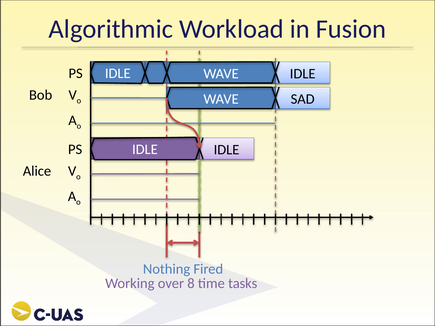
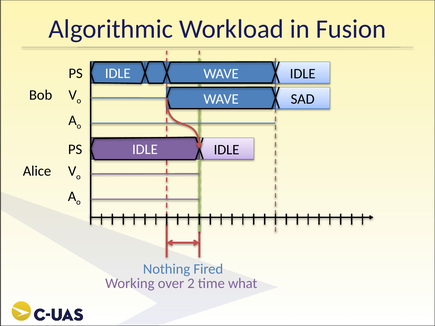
8: 8 -> 2 (191, 284)
tasks: tasks -> what (243, 284)
